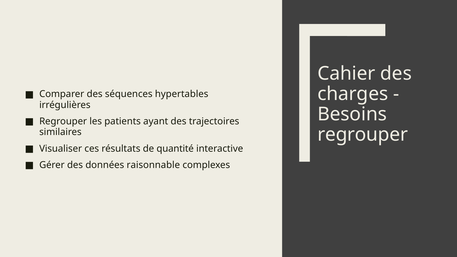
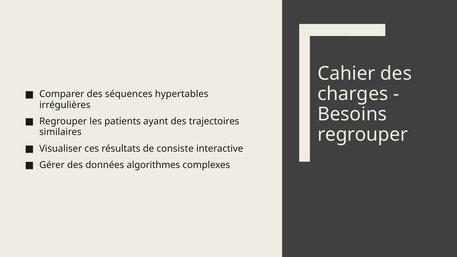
quantité: quantité -> consiste (175, 149)
raisonnable: raisonnable -> algorithmes (153, 165)
